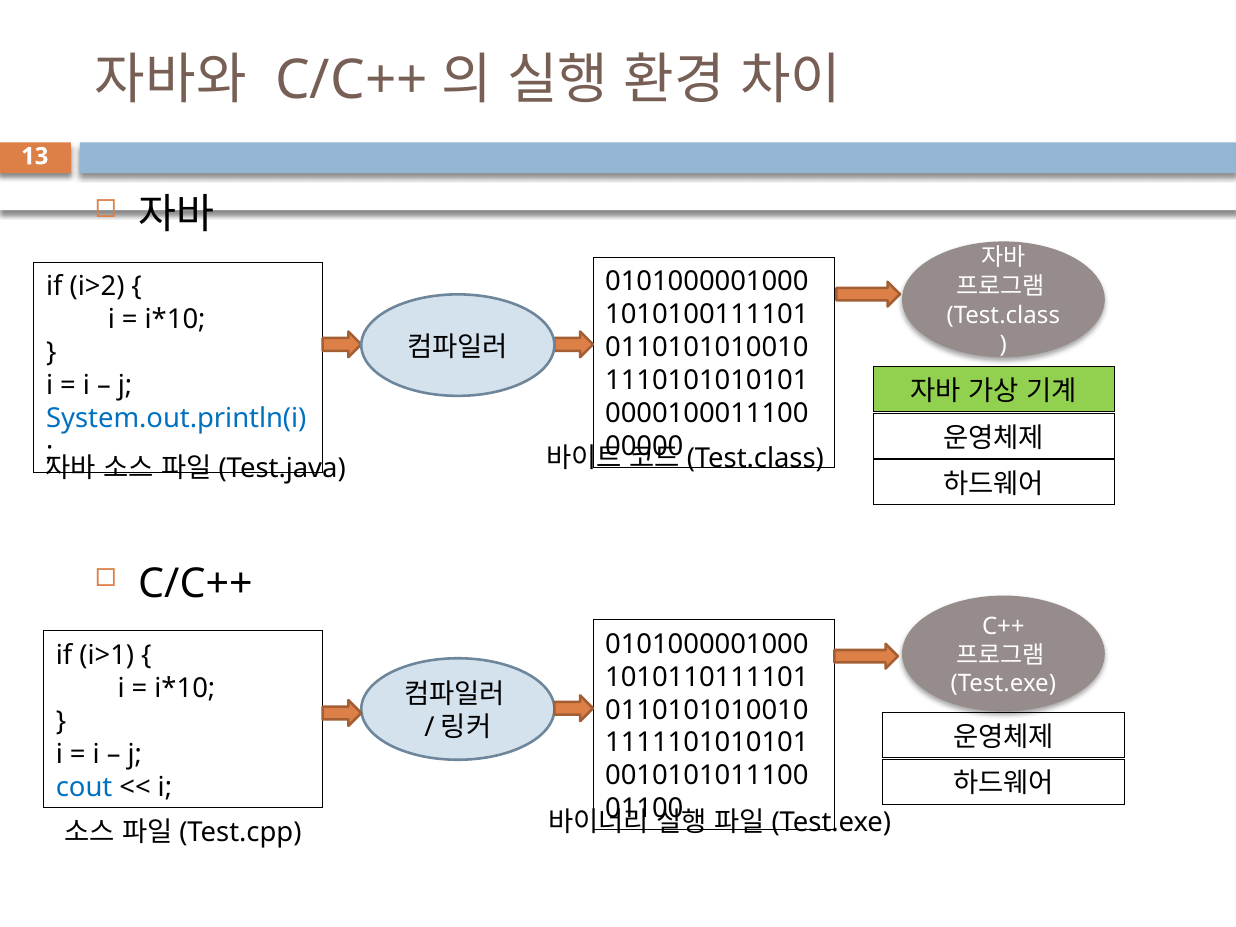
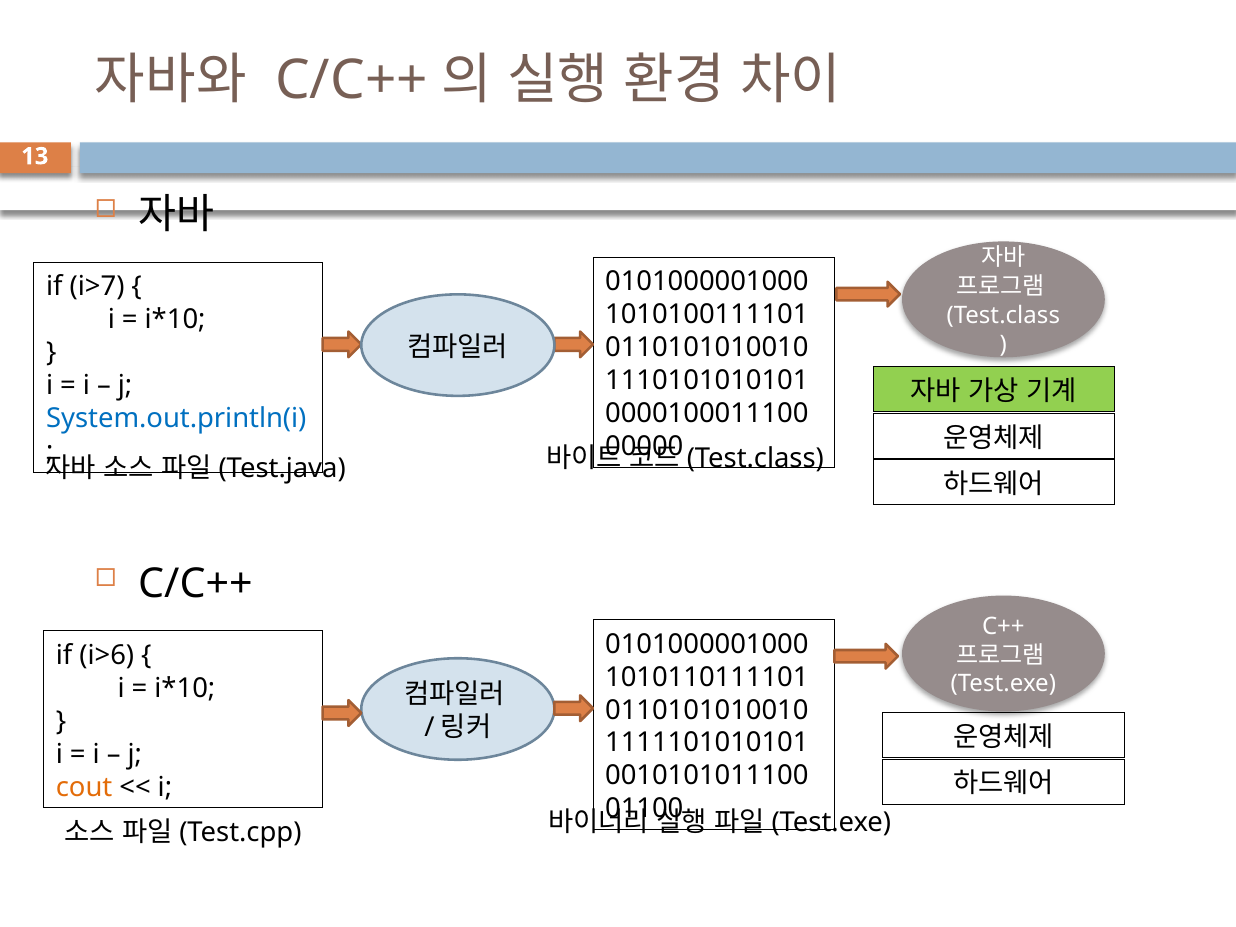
i>2: i>2 -> i>7 (97, 287)
i>1: i>1 -> i>6 (107, 655)
cout colour: blue -> orange (84, 787)
